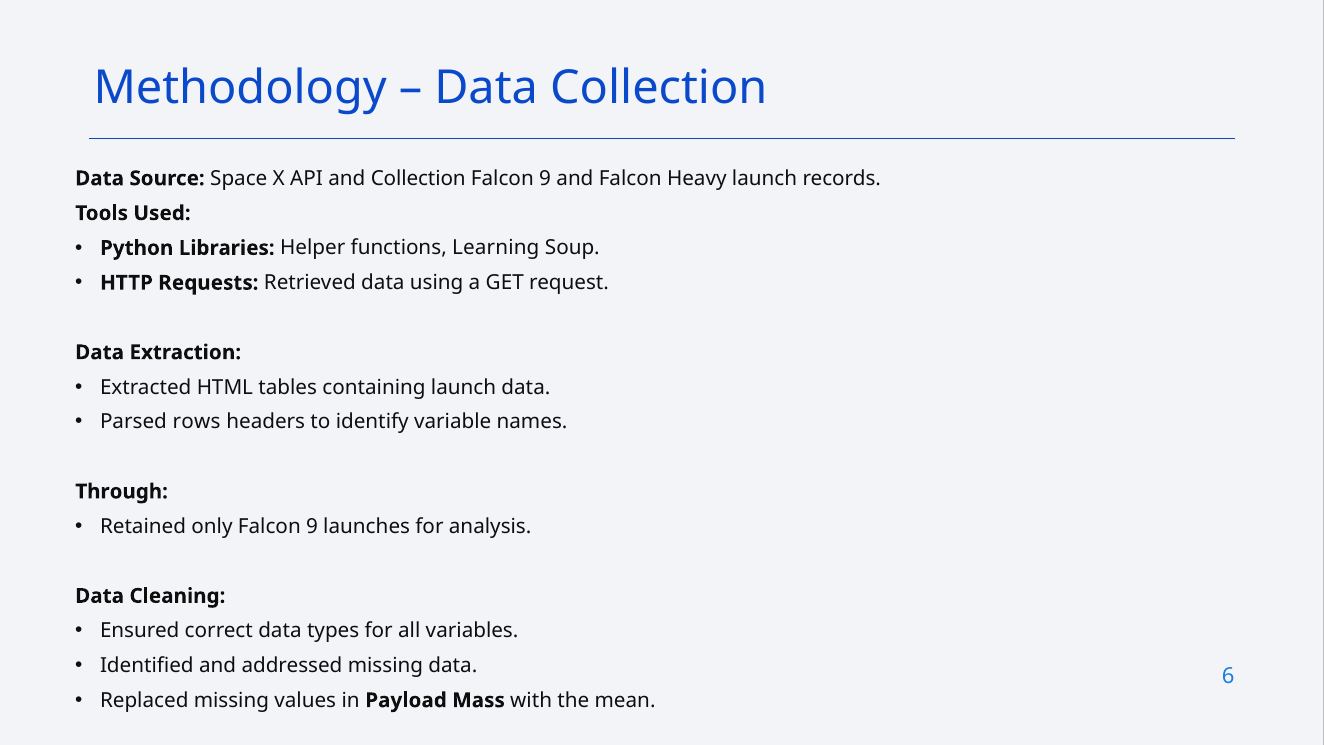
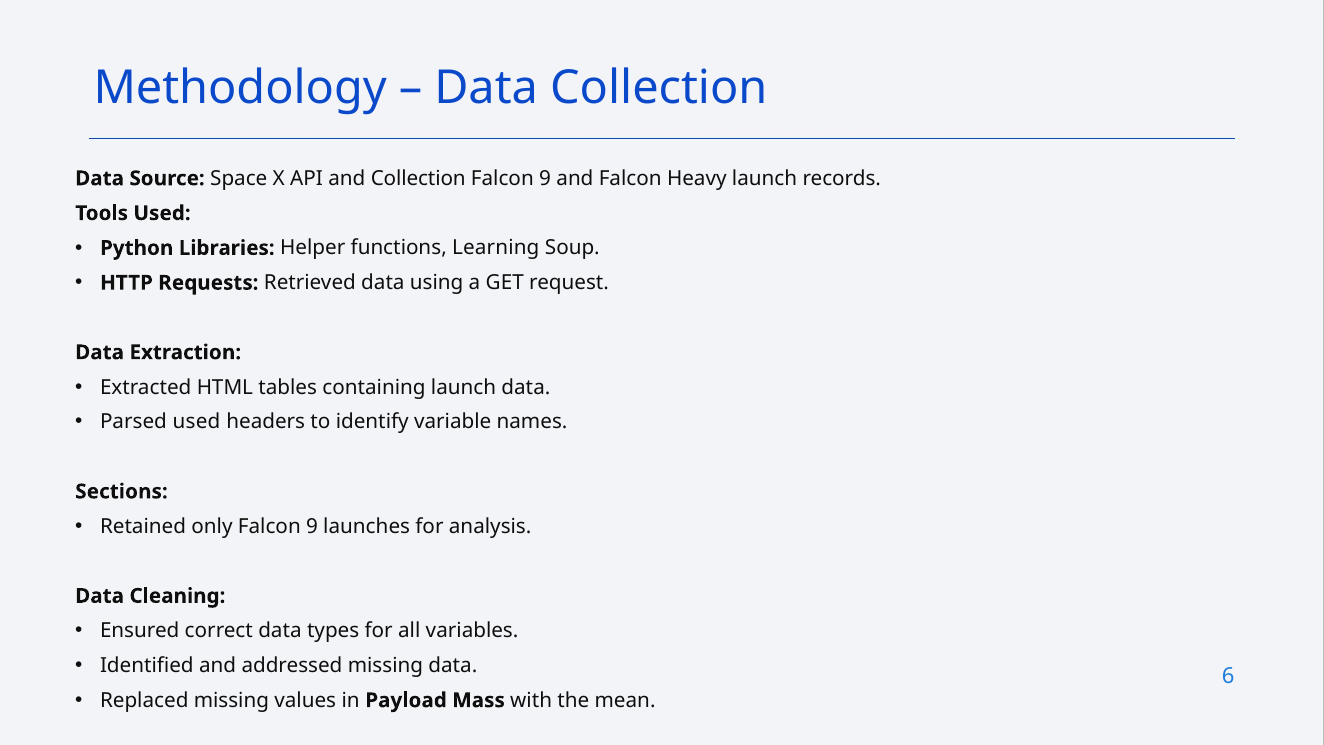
Parsed rows: rows -> used (196, 422)
Through: Through -> Sections (121, 491)
